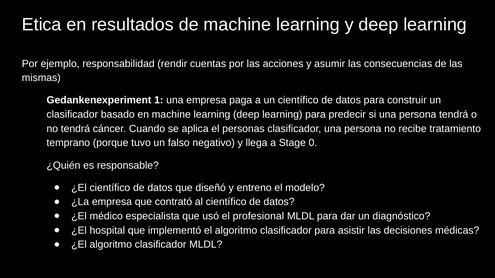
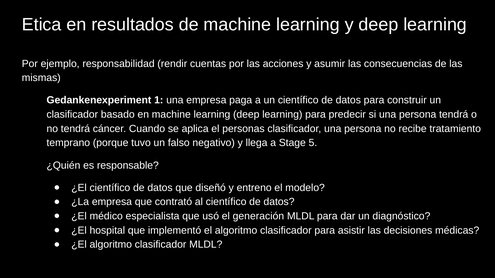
0: 0 -> 5 (313, 143)
profesional: profesional -> generación (258, 216)
